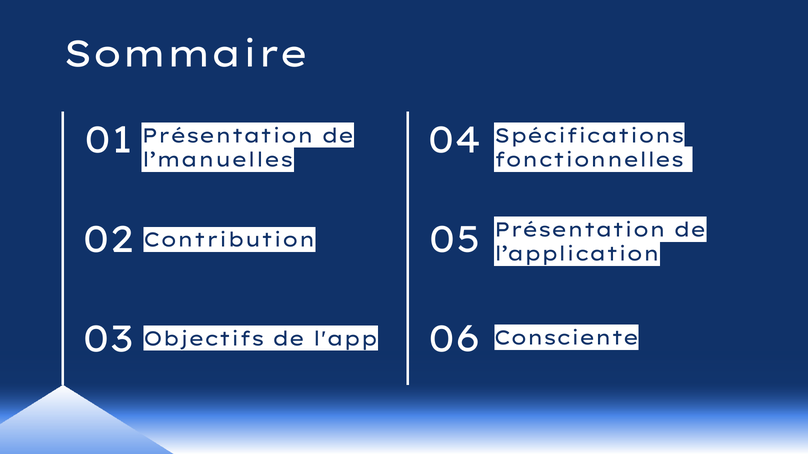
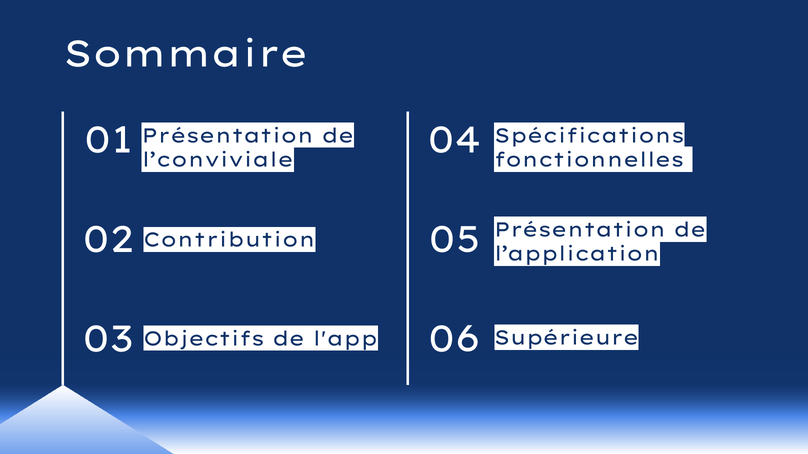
l’manuelles: l’manuelles -> l’conviviale (218, 160)
Consciente: Consciente -> Supérieure (566, 338)
